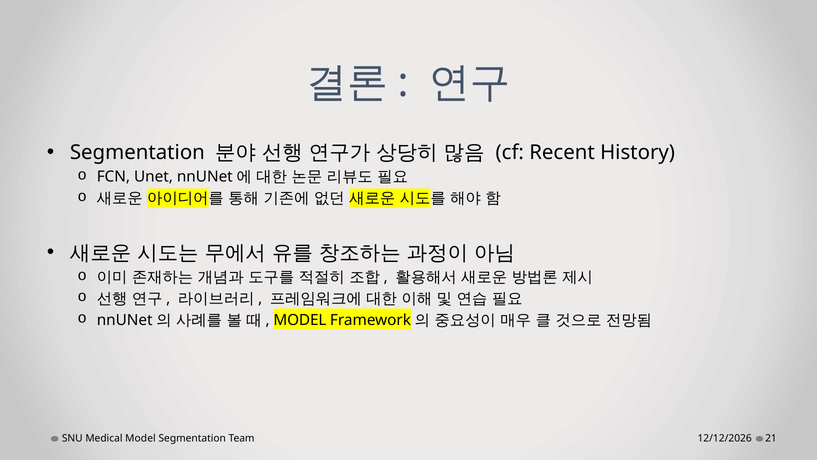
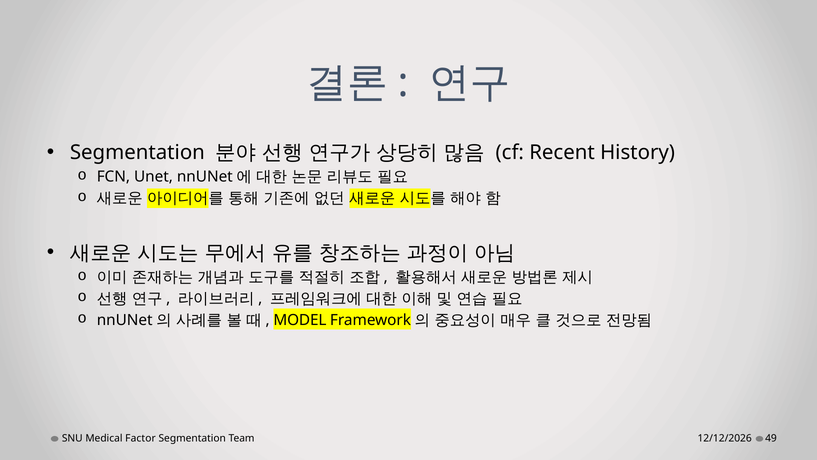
Medical Model: Model -> Factor (140, 438)
21: 21 -> 49 (771, 438)
